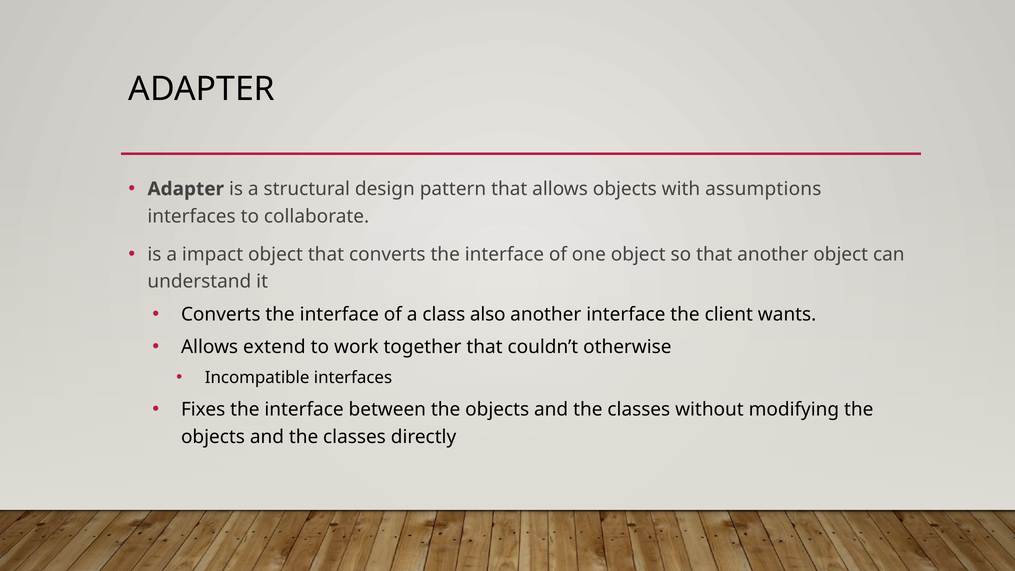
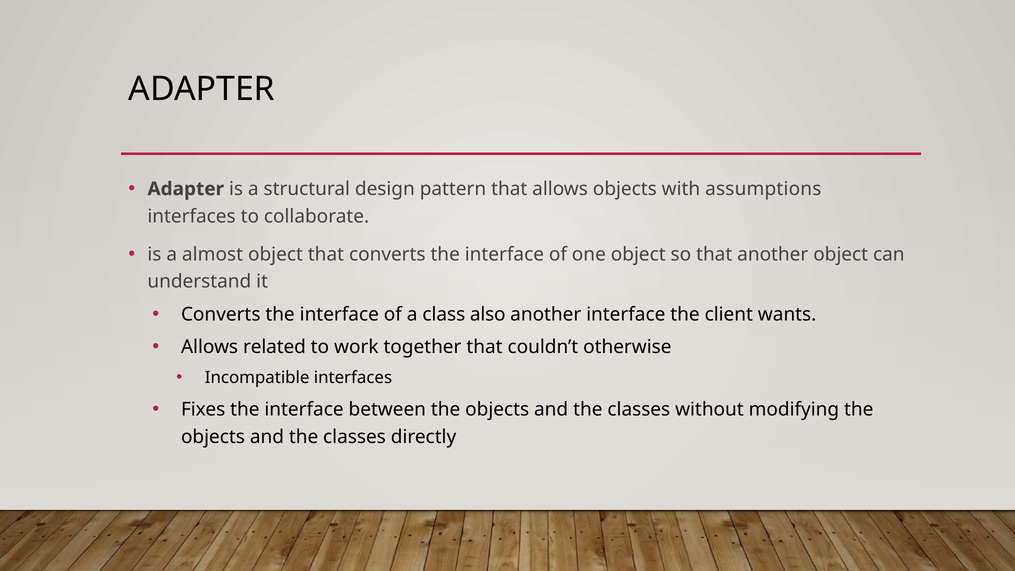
impact: impact -> almost (213, 254)
extend: extend -> related (274, 347)
